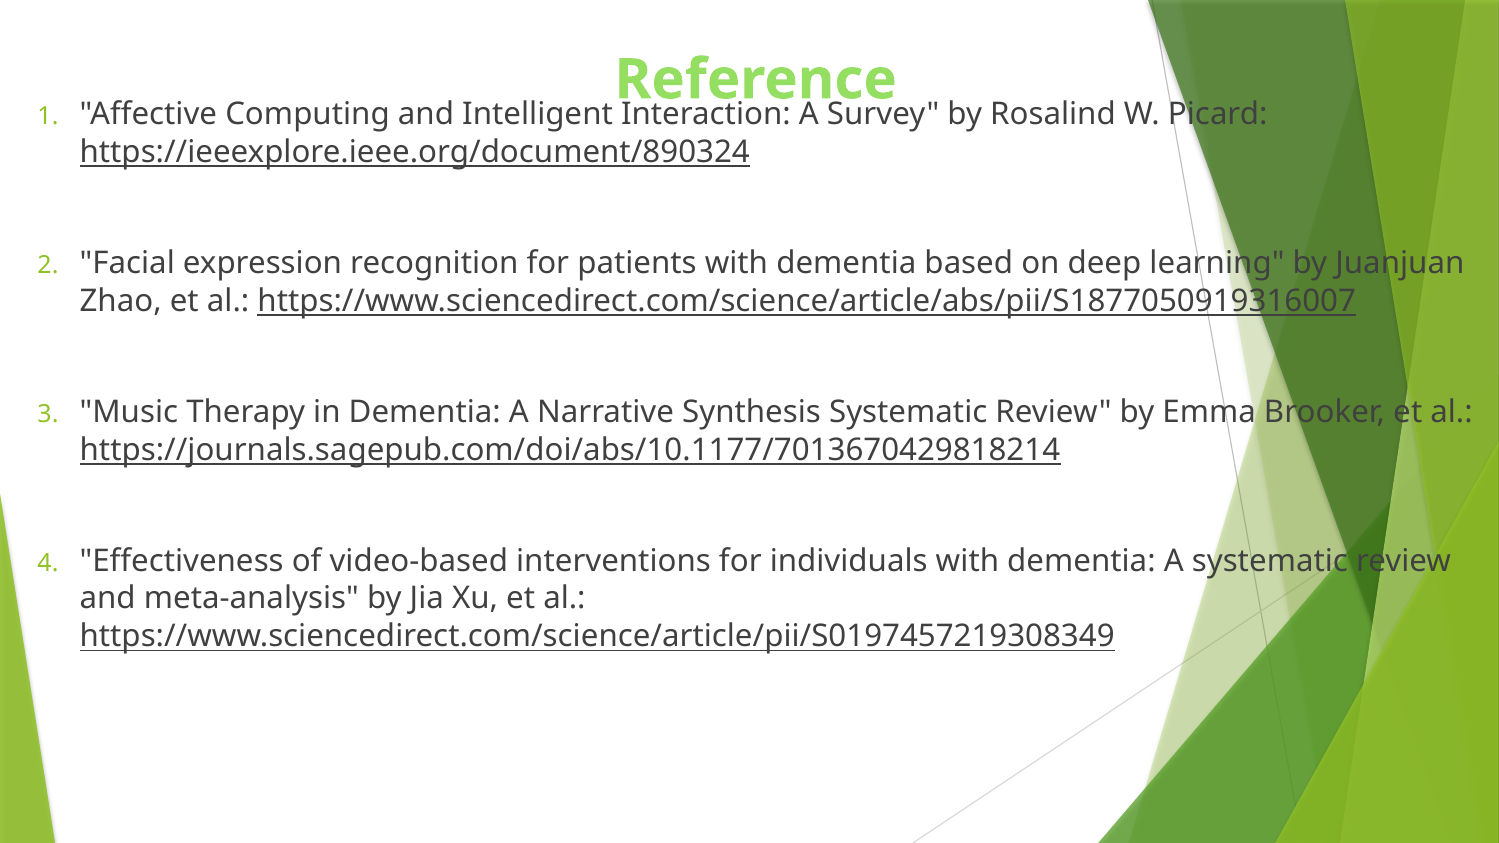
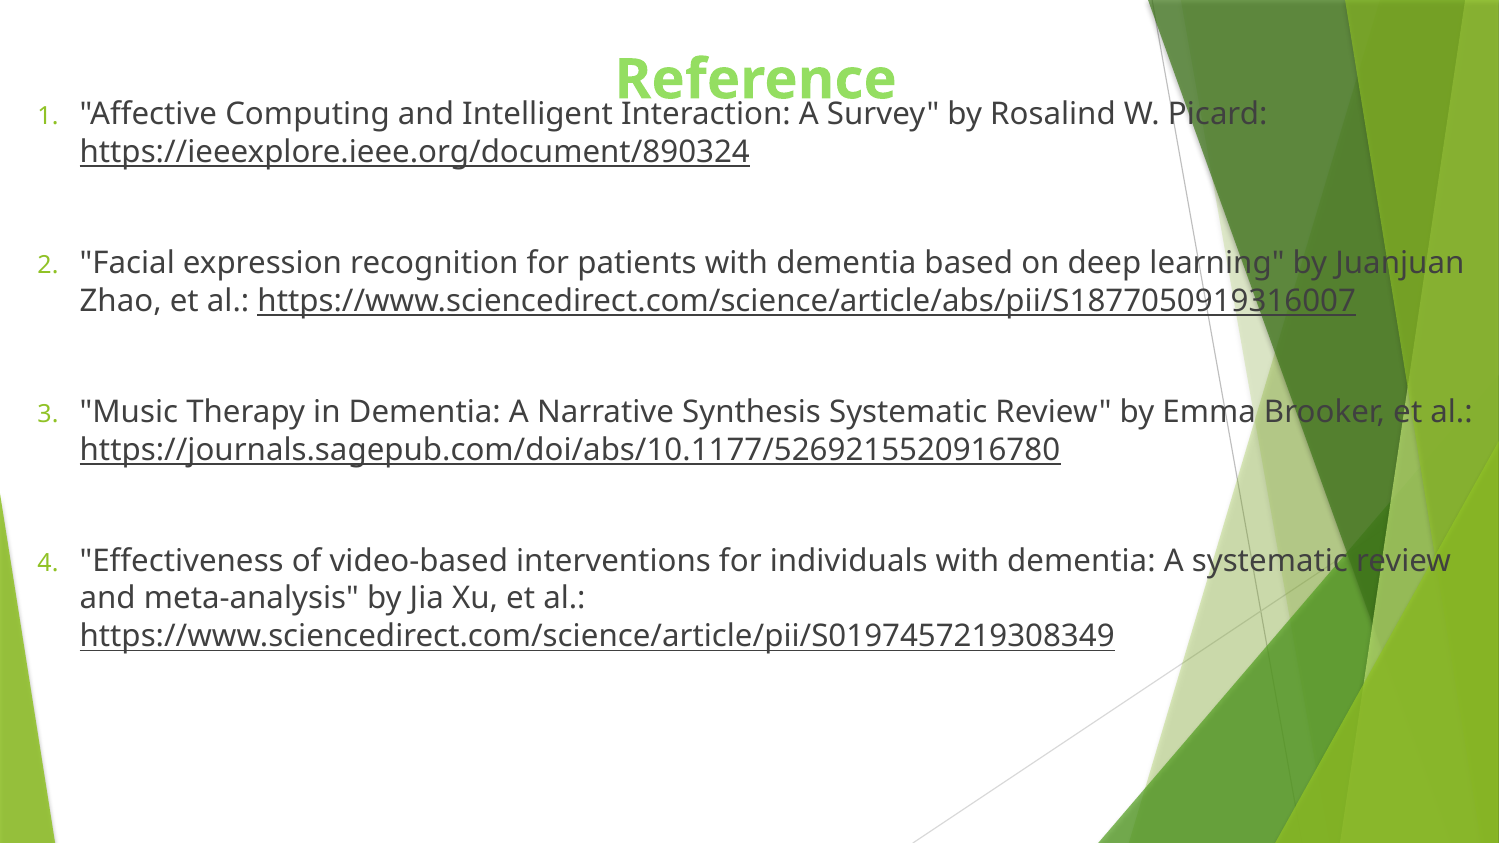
https://journals.sagepub.com/doi/abs/10.1177/7013670429818214: https://journals.sagepub.com/doi/abs/10.1177/7013670429818214 -> https://journals.sagepub.com/doi/abs/10.1177/5269215520916780 (570, 450)
